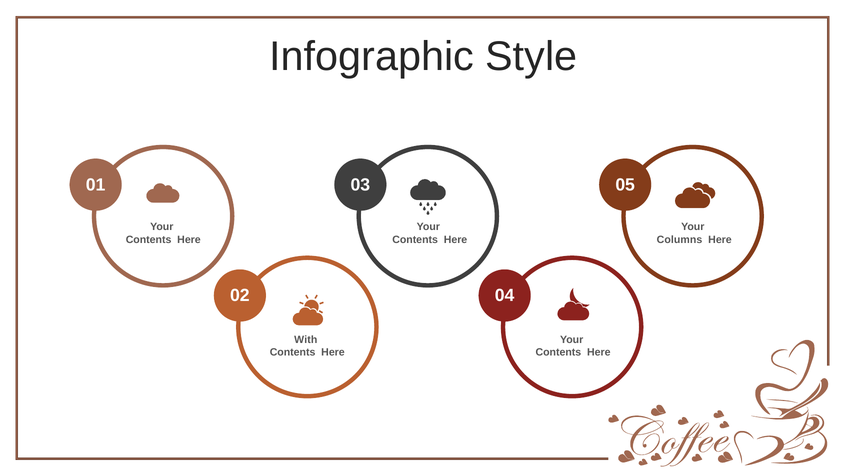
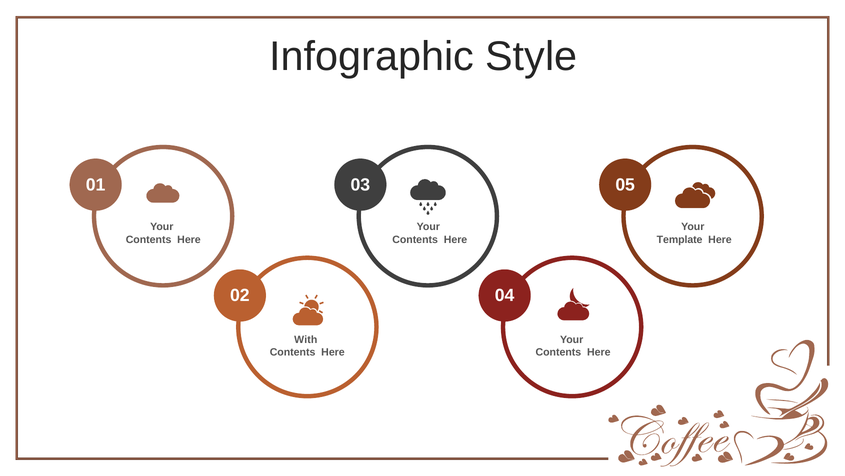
Columns: Columns -> Template (680, 239)
